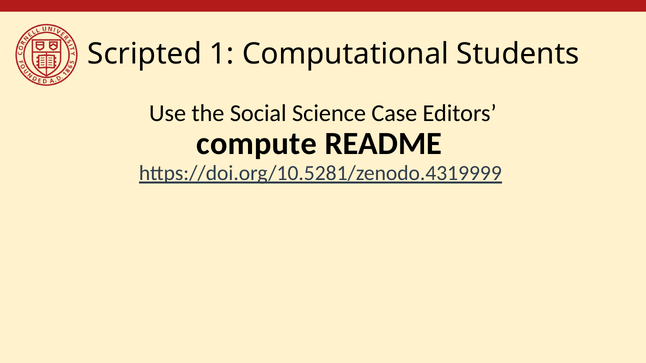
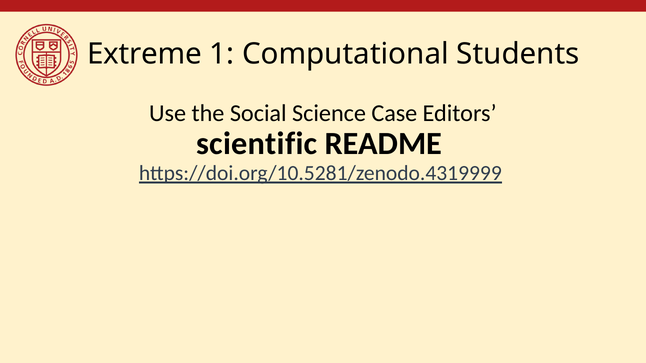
Scripted: Scripted -> Extreme (145, 54)
compute: compute -> scientific (257, 144)
